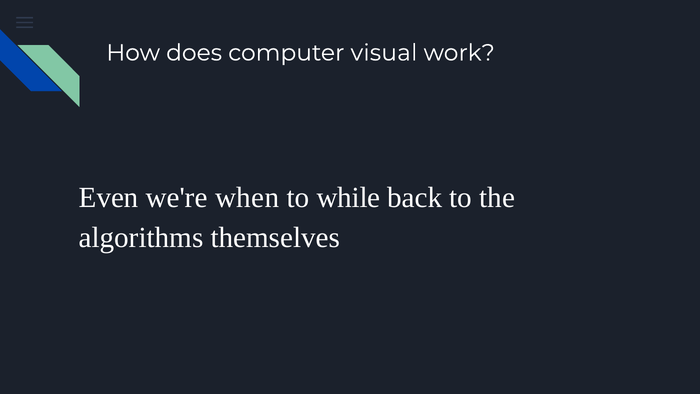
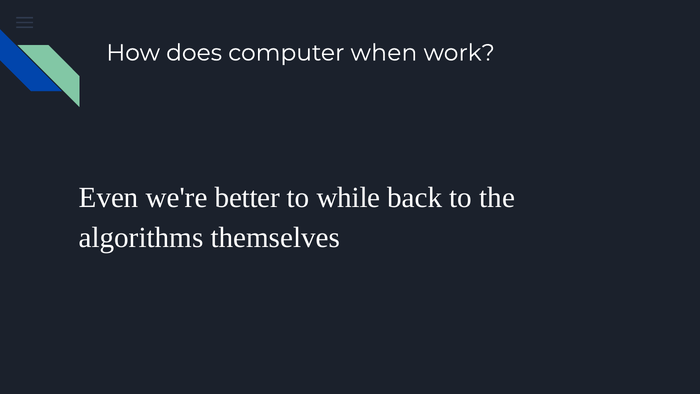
visual: visual -> when (384, 53)
when: when -> better (247, 197)
